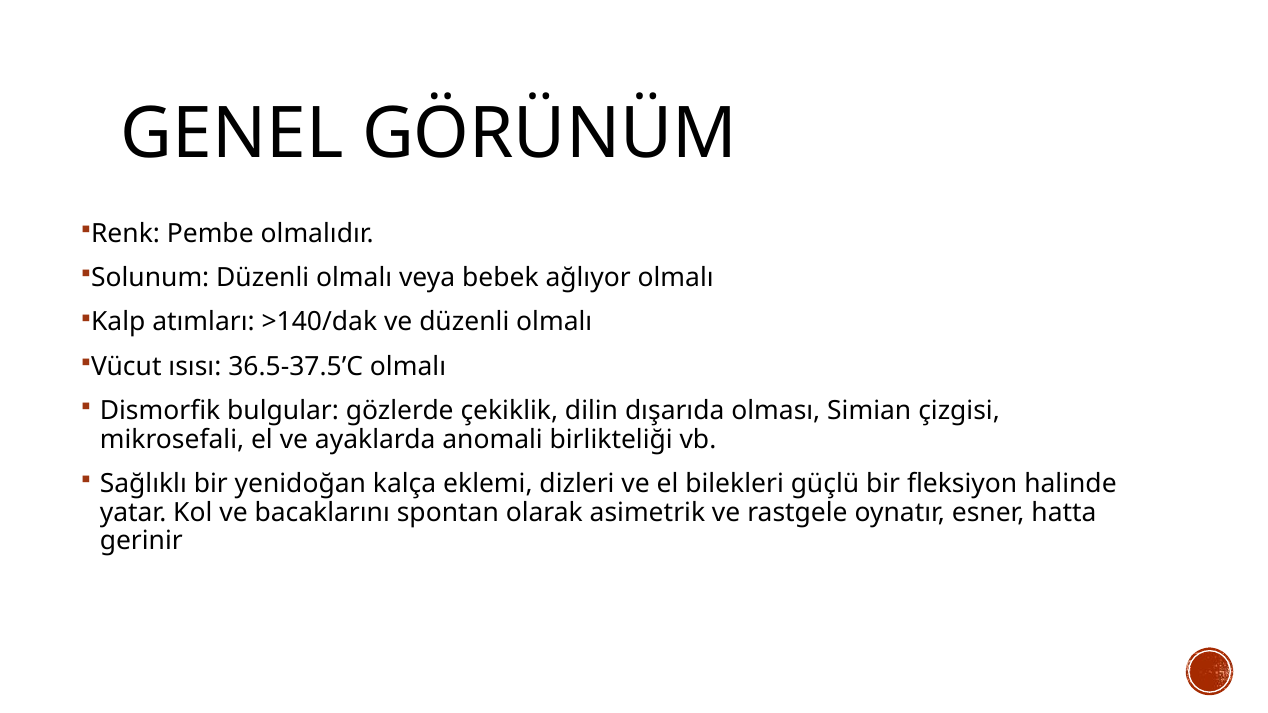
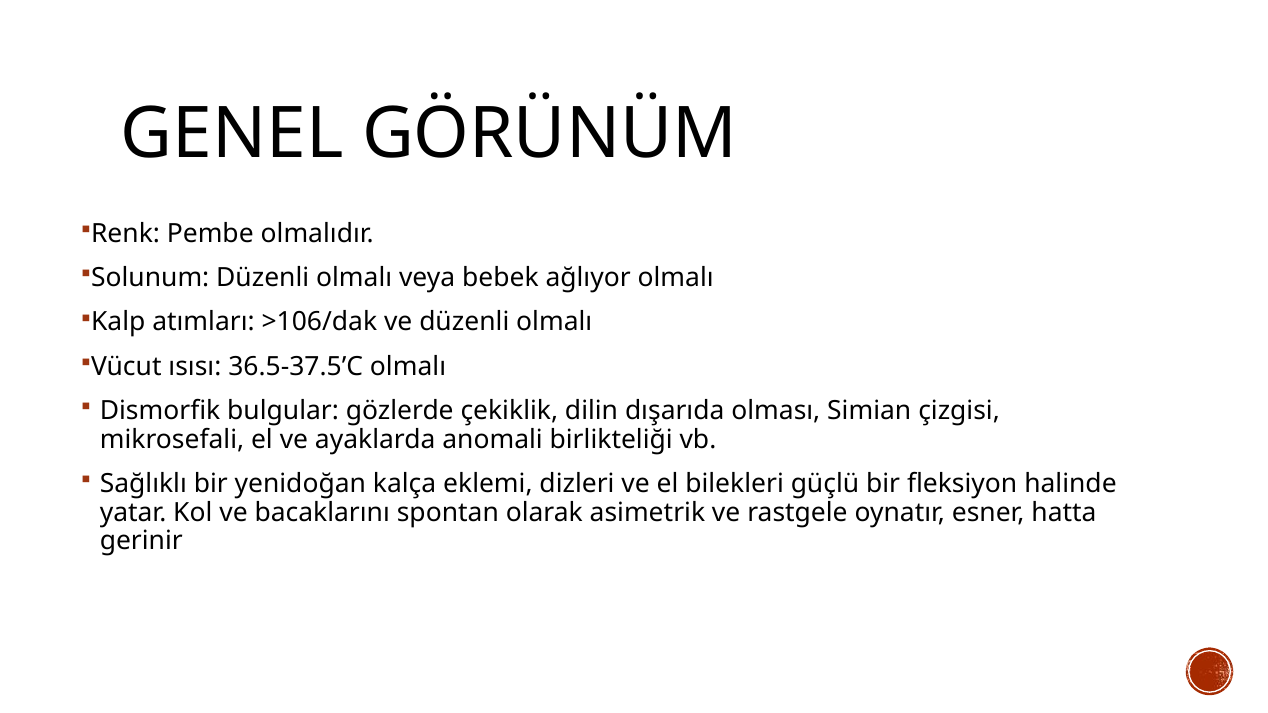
>140/dak: >140/dak -> >106/dak (319, 322)
